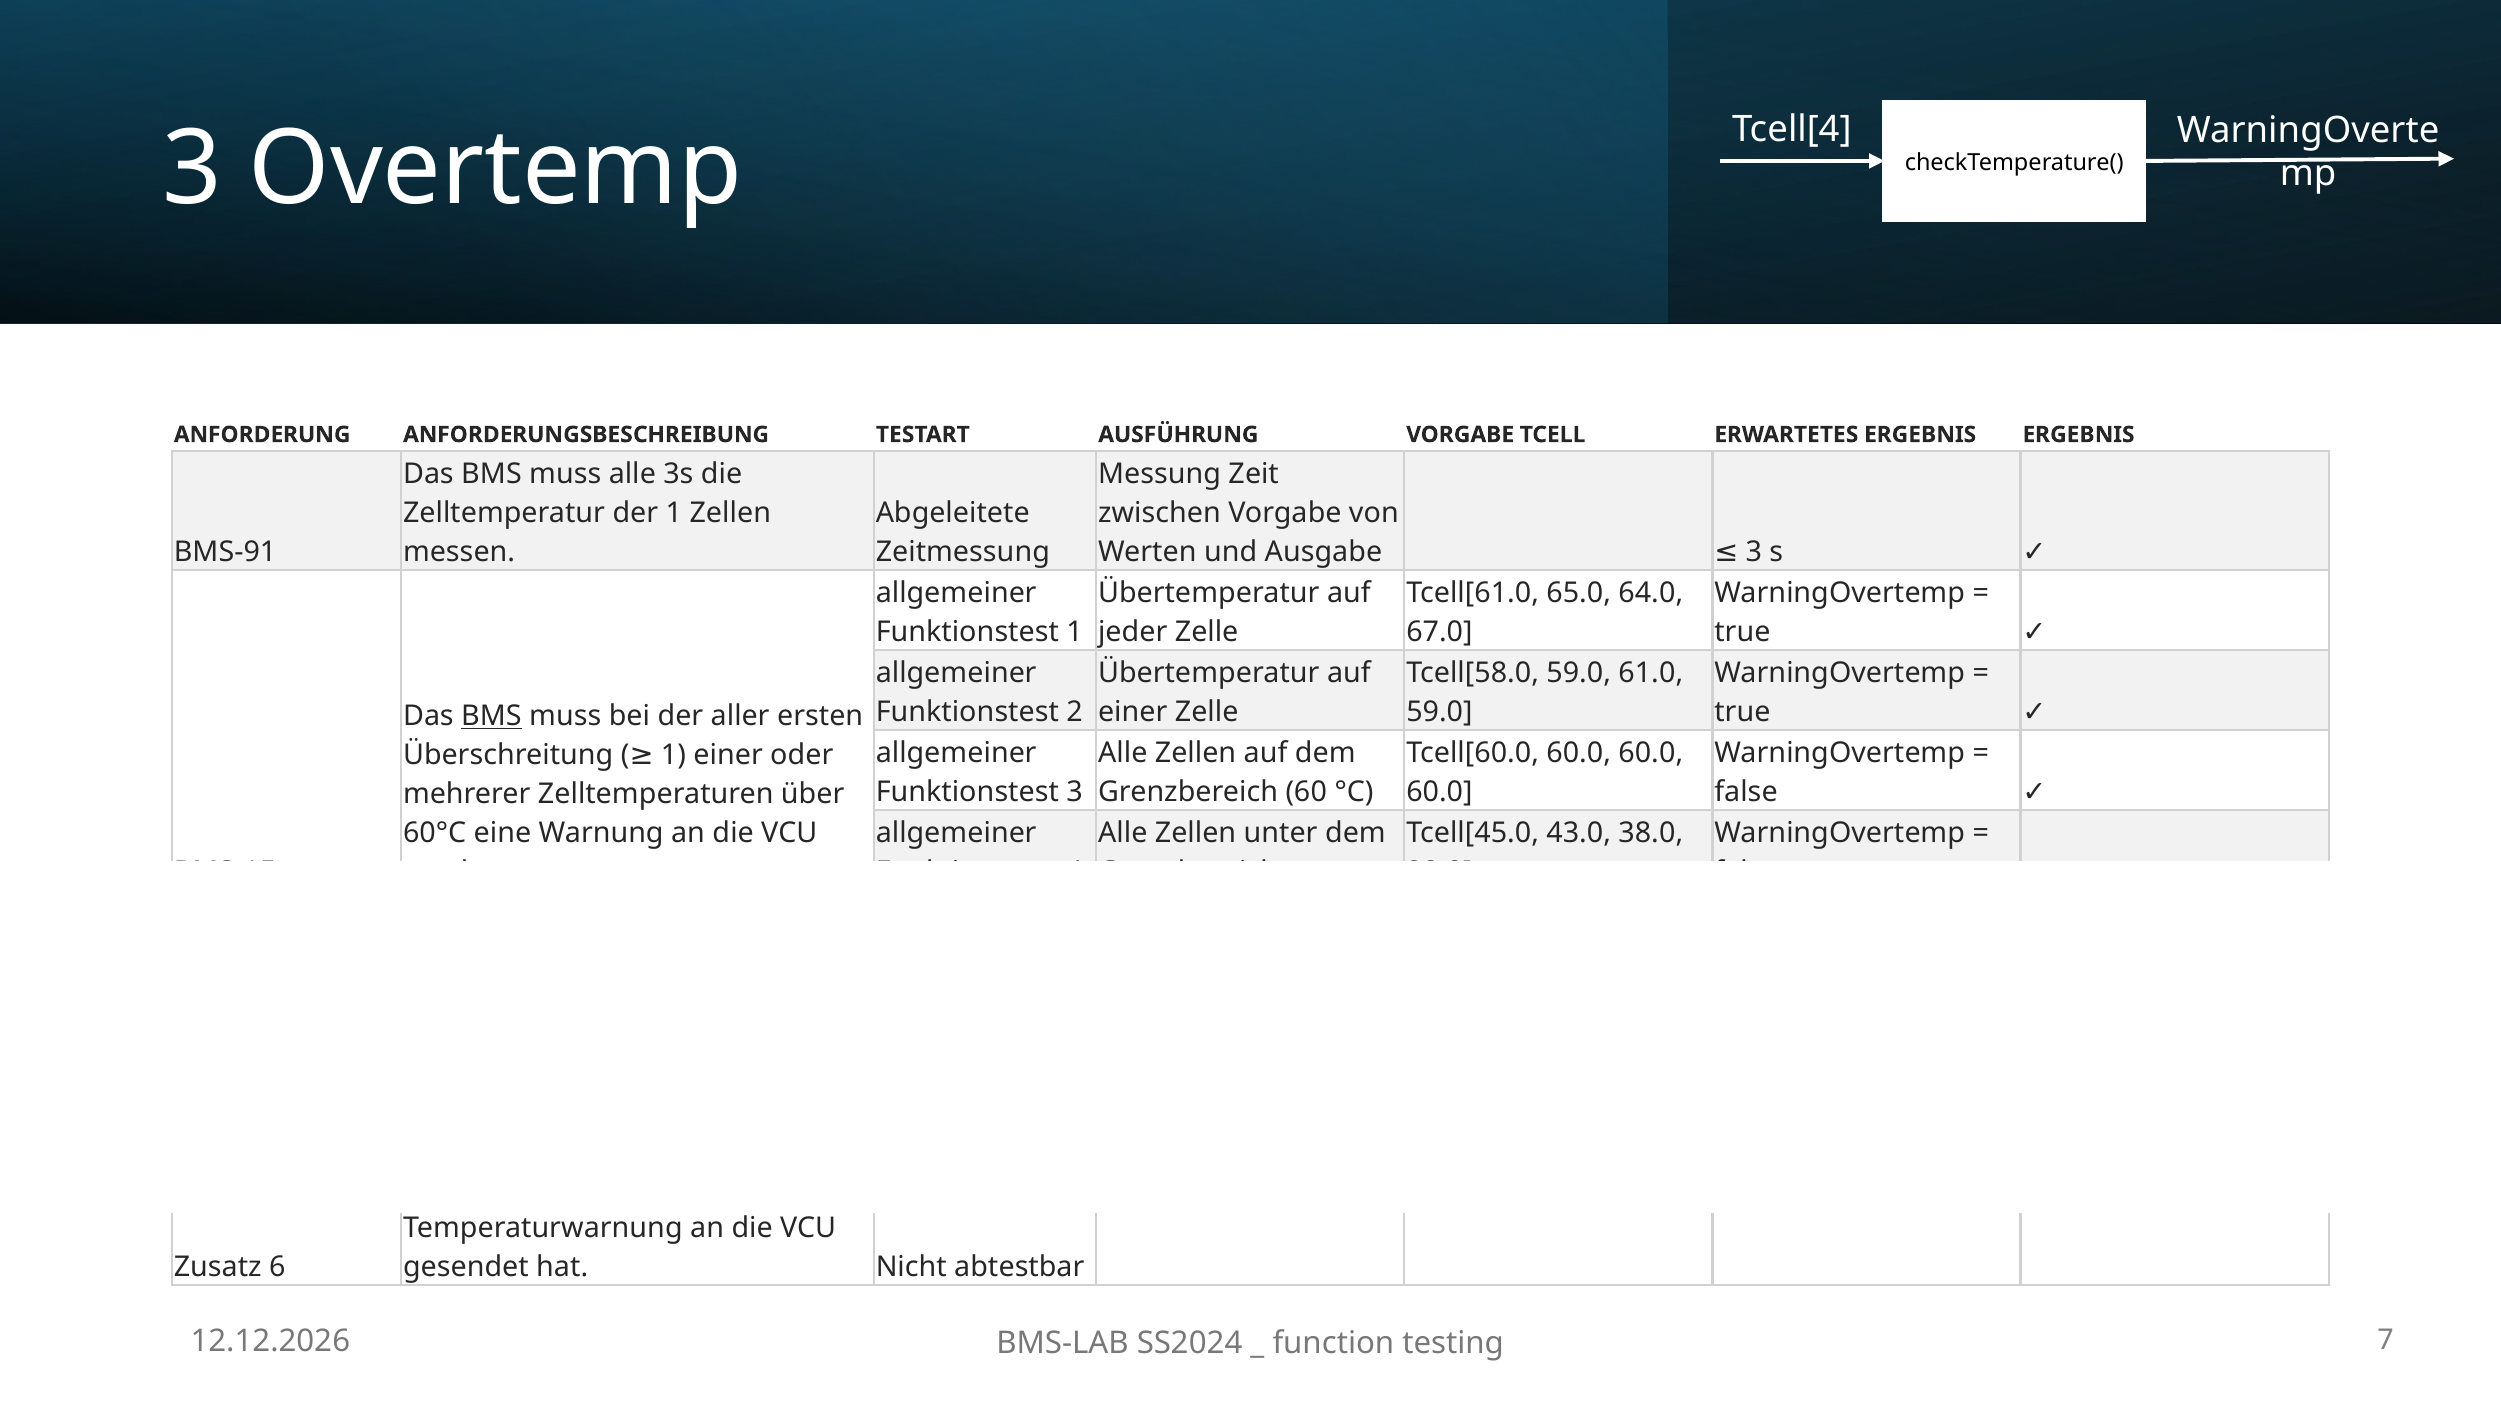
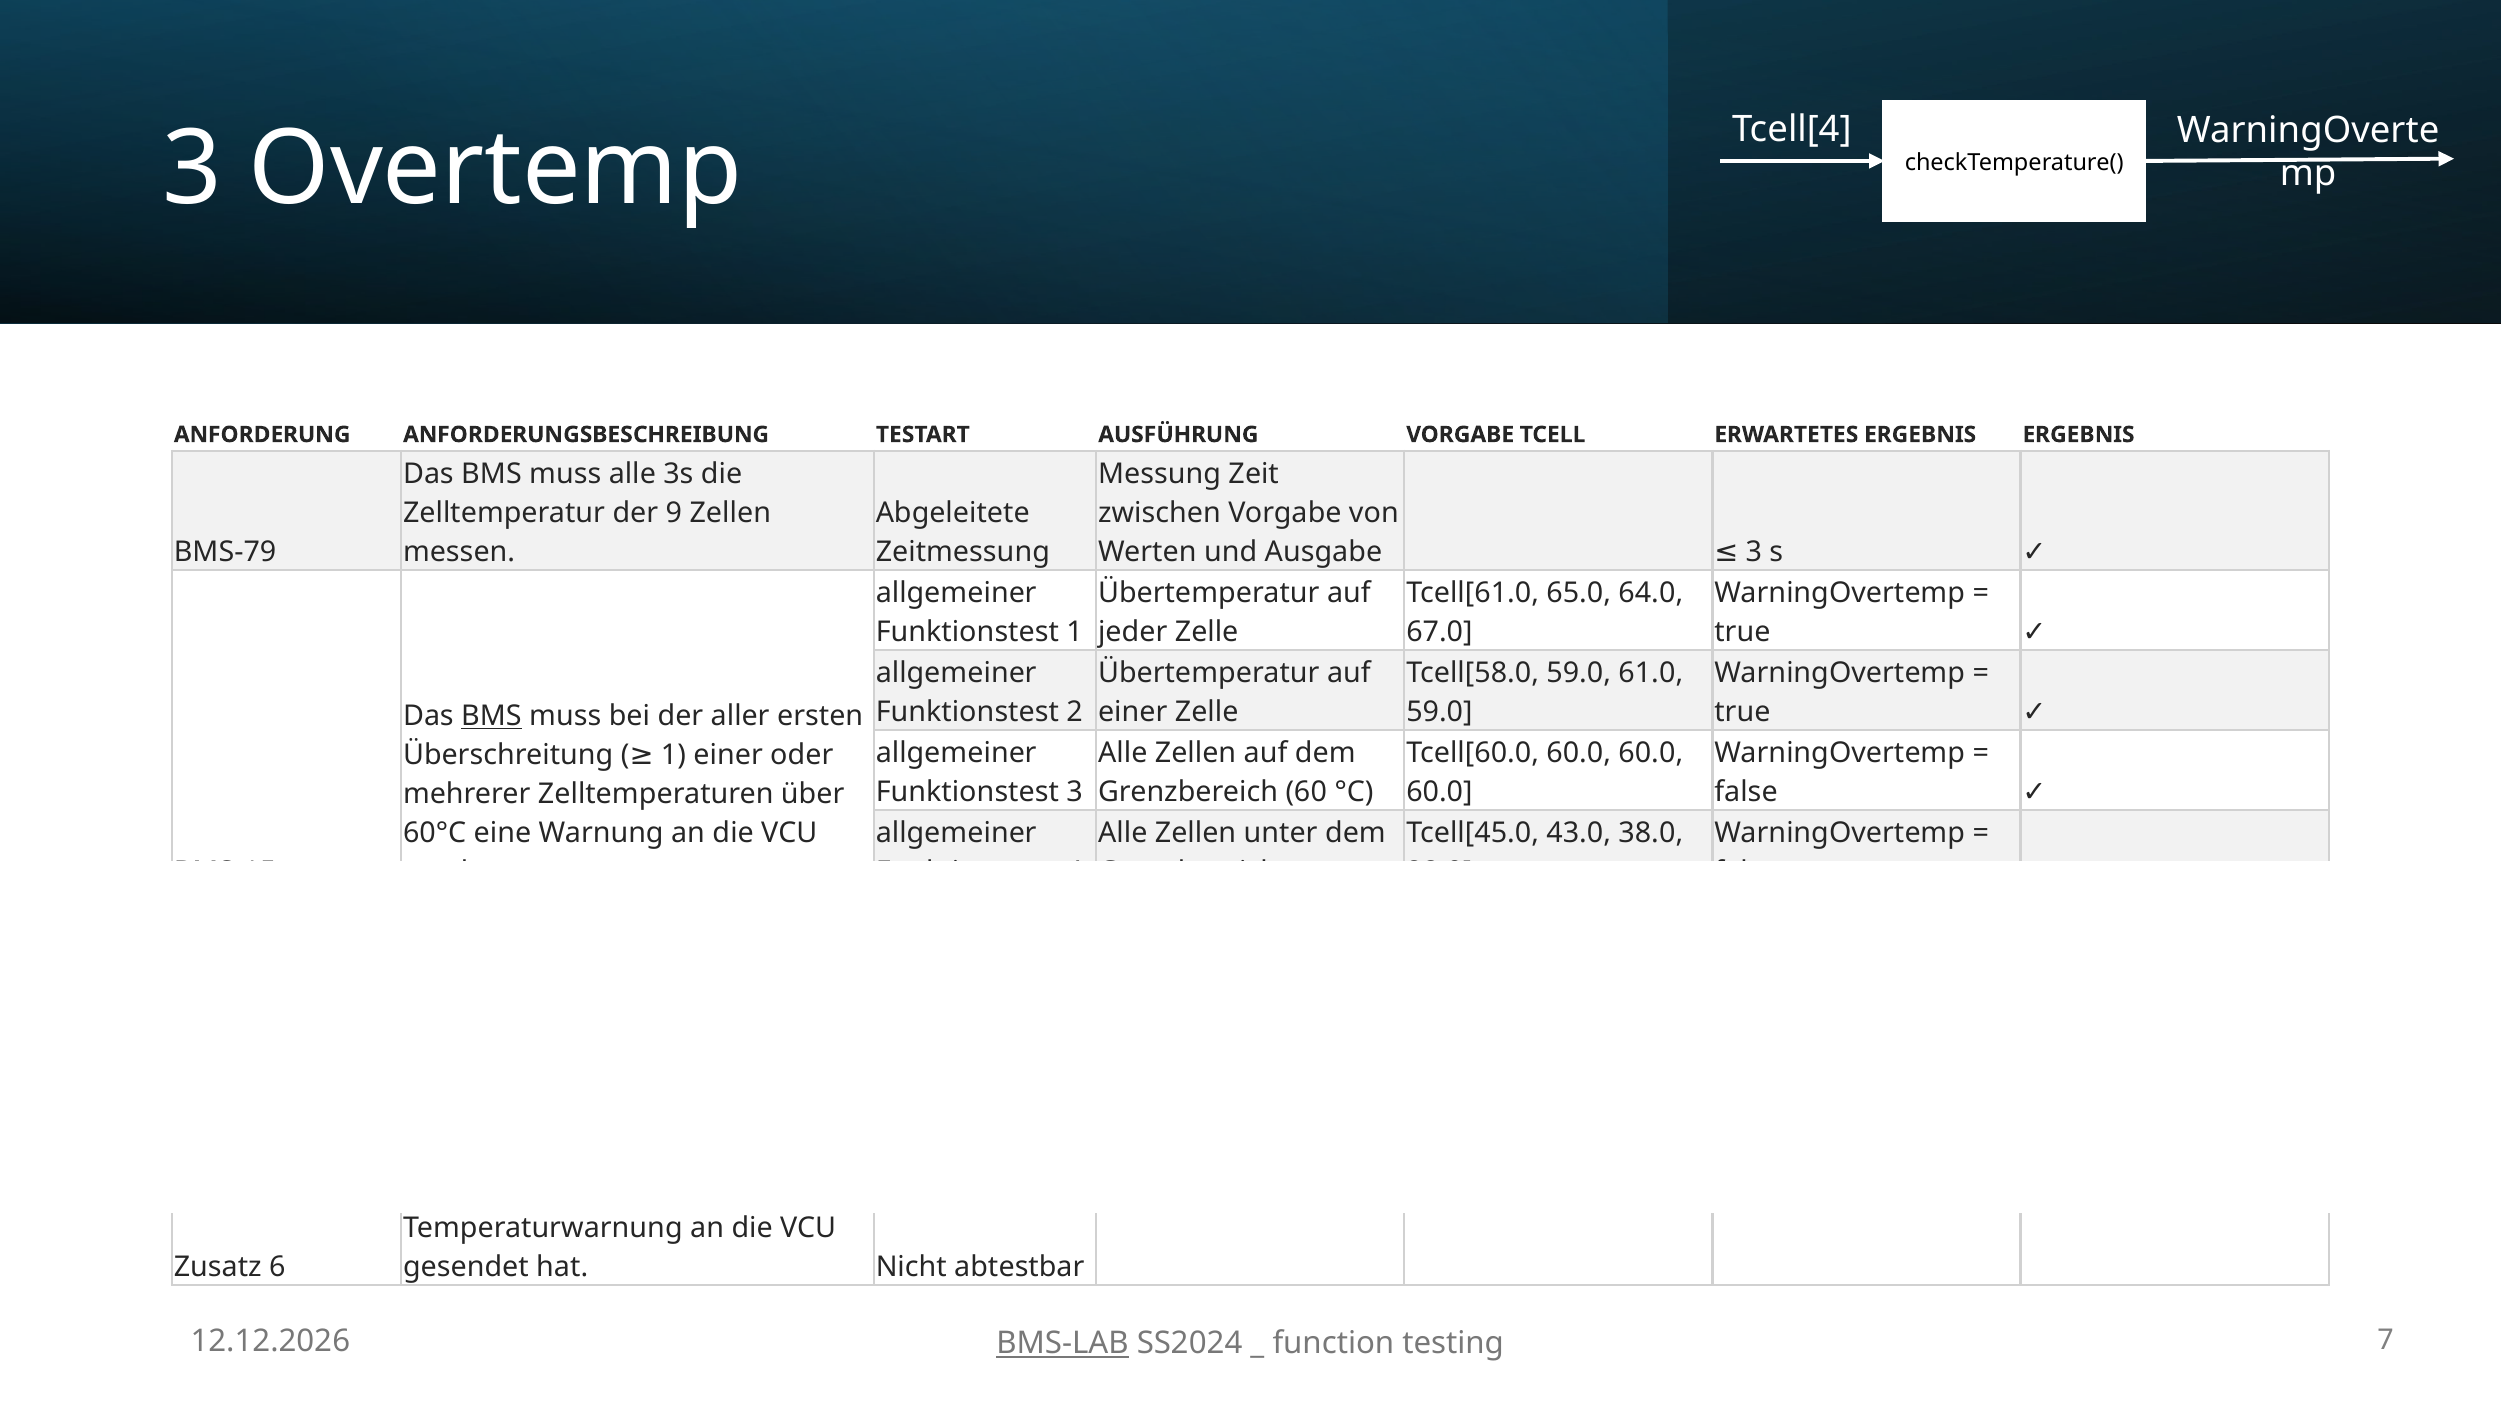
der 1: 1 -> 9 (674, 513)
BMS-91: BMS-91 -> BMS-79 (225, 552)
BMS-LAB underline: none -> present (1062, 1343)
